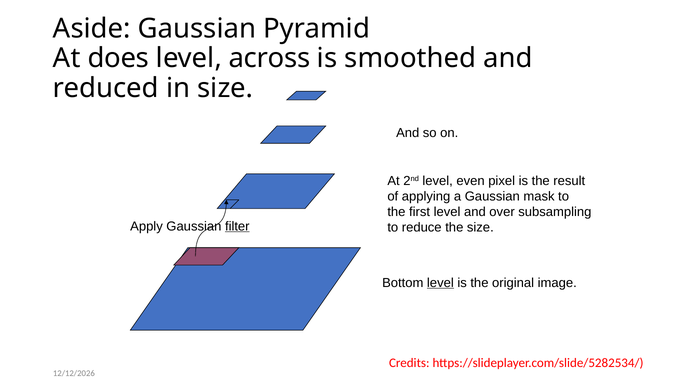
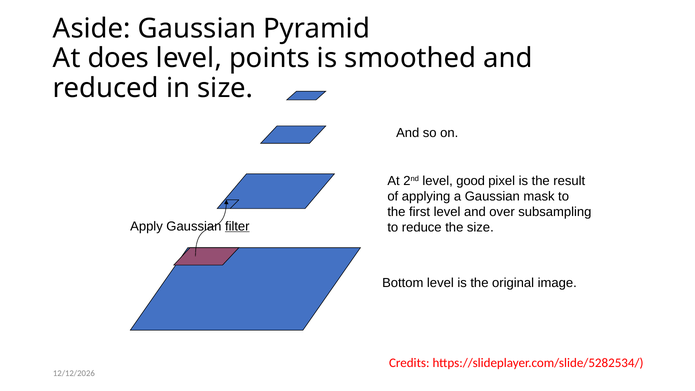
across: across -> points (269, 58)
even: even -> good (471, 181)
level underline: present -> none (440, 283)
